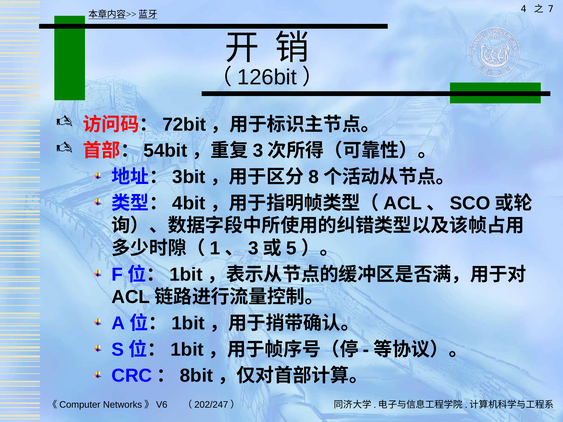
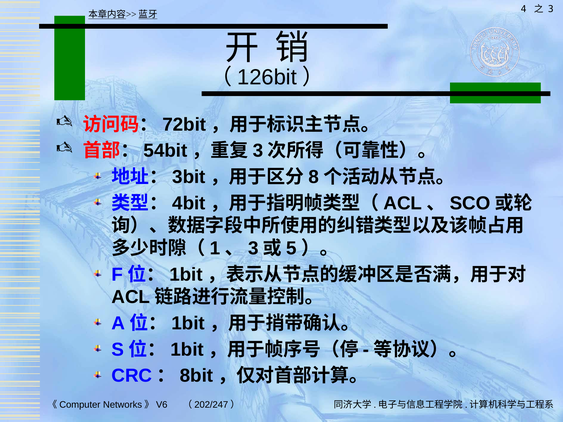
7: 7 -> 3 (551, 9)
